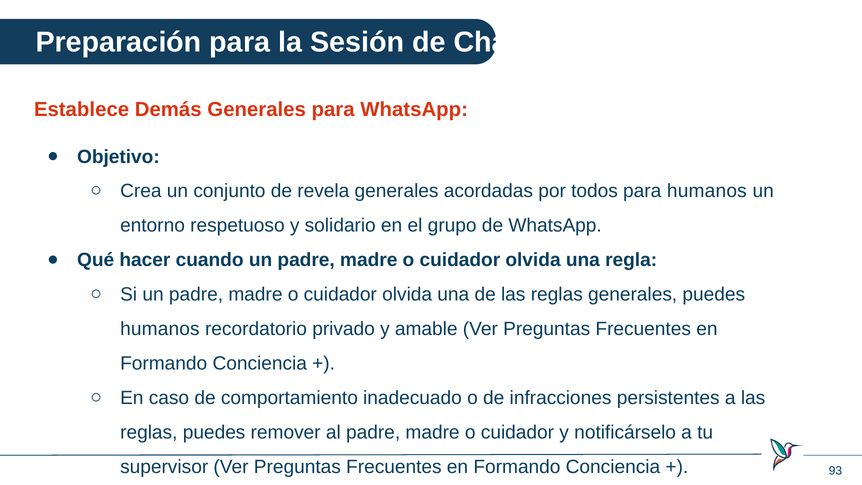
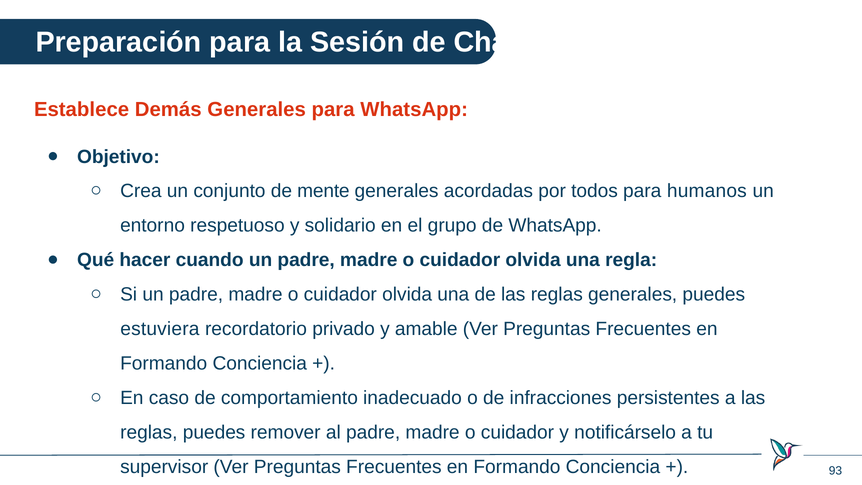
revela: revela -> mente (323, 191)
humanos: humanos -> estuviera (160, 329)
